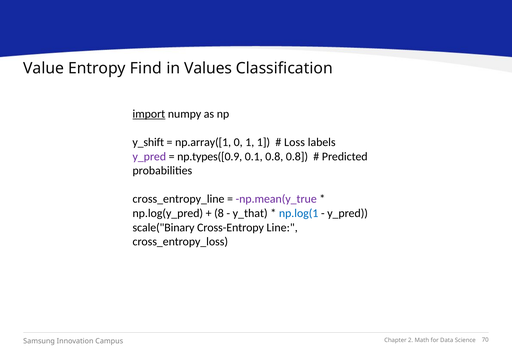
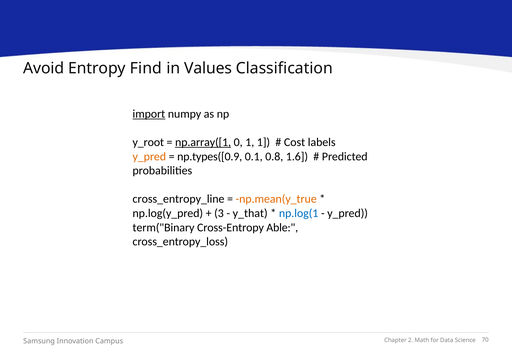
Value: Value -> Avoid (44, 68)
y_shift: y_shift -> y_root (148, 142)
np.array([1 underline: none -> present (203, 142)
Loss: Loss -> Cost (295, 142)
y_pred colour: purple -> orange (149, 156)
0.8 0.8: 0.8 -> 1.6 (297, 156)
np.mean(y_true colour: purple -> orange (276, 199)
8: 8 -> 3 (219, 213)
scale("Binary: scale("Binary -> term("Binary (164, 227)
Line: Line -> Able (282, 227)
